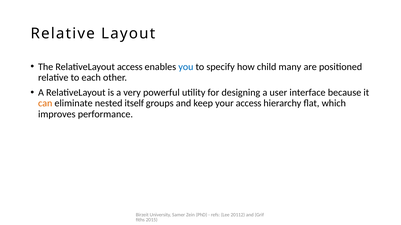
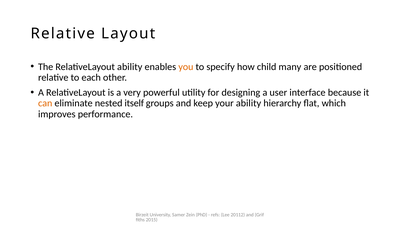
RelativeLayout access: access -> ability (130, 67)
you colour: blue -> orange (186, 67)
your access: access -> ability (249, 104)
